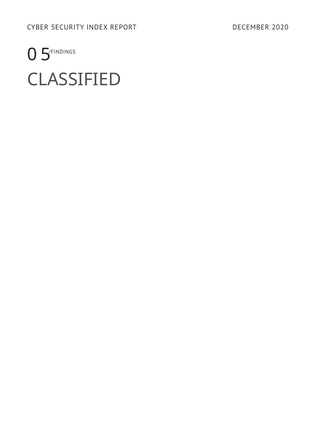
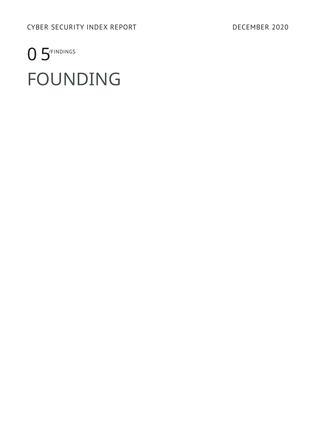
CLASSIFIED: CLASSIFIED -> FOUNDING (74, 80)
